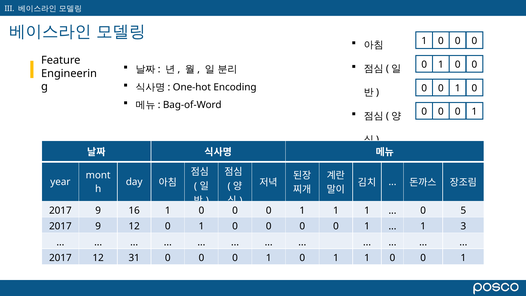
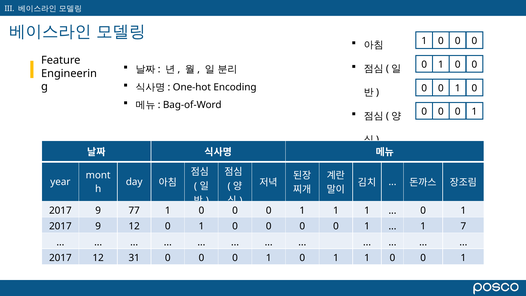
16: 16 -> 77 (134, 210)
5: 5 -> 1 (463, 210)
3: 3 -> 7 (463, 226)
